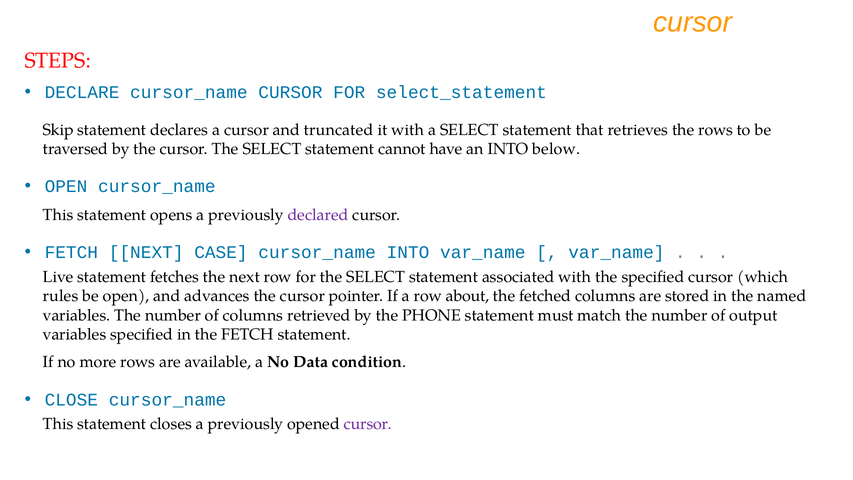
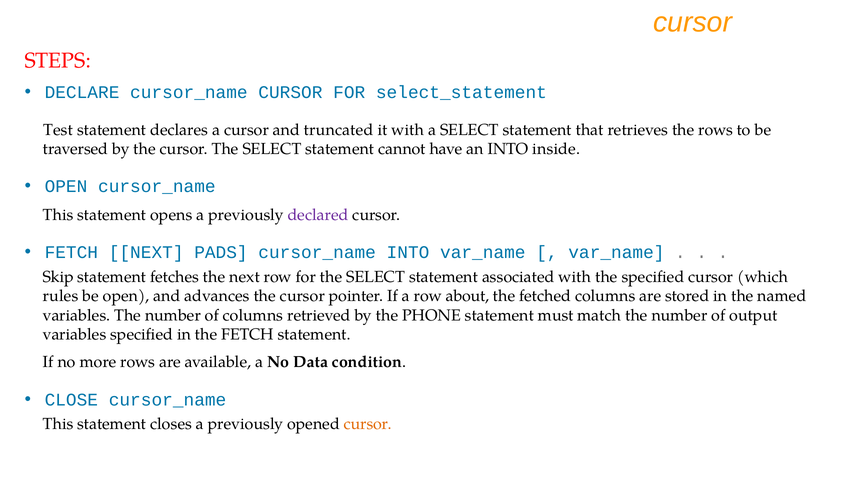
Skip: Skip -> Test (58, 130)
below: below -> inside (556, 149)
CASE: CASE -> PADS (221, 252)
Live: Live -> Skip (58, 277)
cursor colour: purple -> orange (368, 424)
